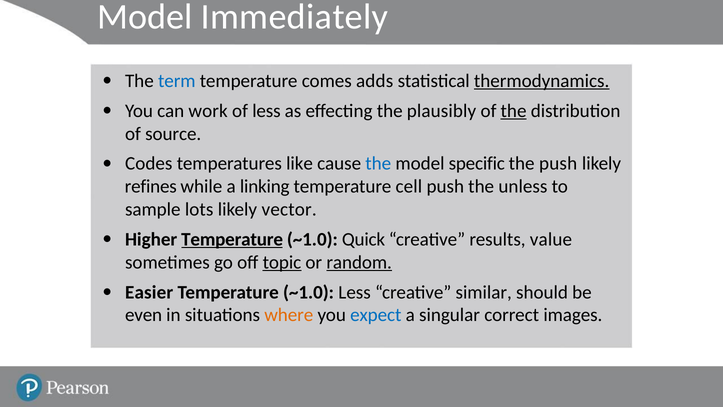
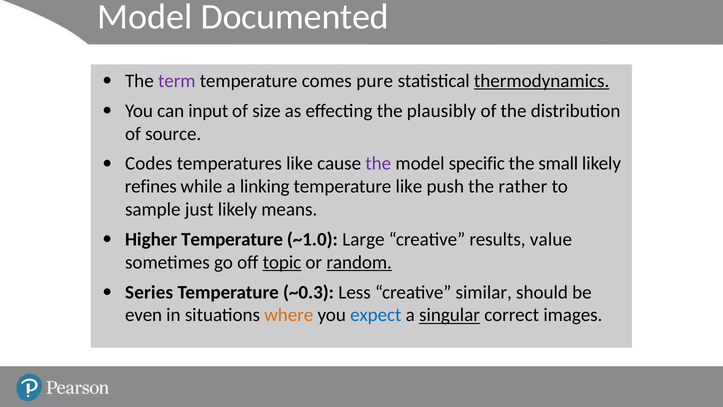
Immediately: Immediately -> Documented (295, 17)
term colour: blue -> purple (177, 81)
adds: adds -> pure (375, 81)
work: work -> input (208, 111)
of less: less -> size (266, 111)
the underline: present -> none (514, 111)
the colour: blue -> purple (378, 164)
the push: push -> small (558, 164)
temperature cell: cell -> like (409, 186)
unless: unless -> rather (523, 186)
lots: lots -> just (199, 209)
vector: vector -> means (289, 209)
Temperature underline: present -> none (232, 239)
Quick: Quick -> Large (363, 239)
Easier: Easier -> Series (149, 292)
~1.0: ~1.0 -> ~0.3 (308, 292)
singular underline: none -> present (450, 315)
